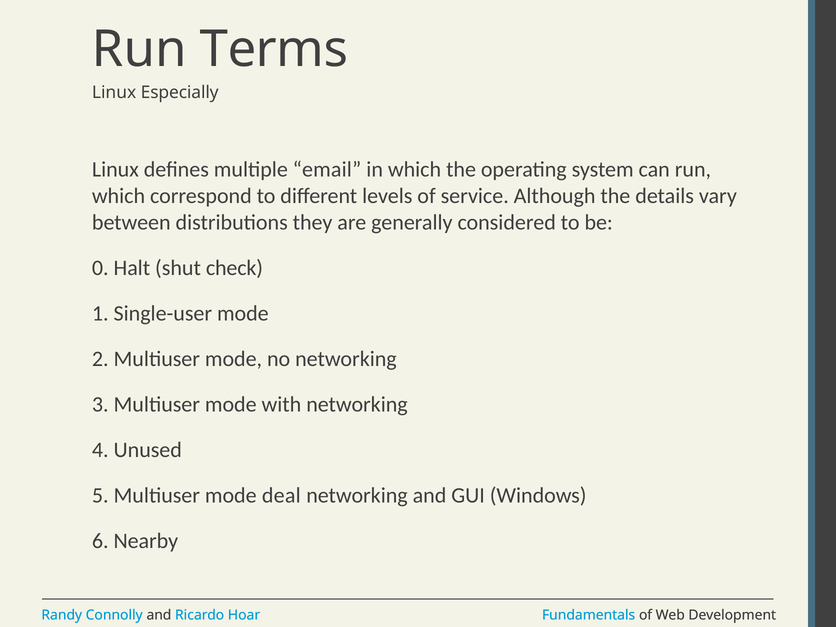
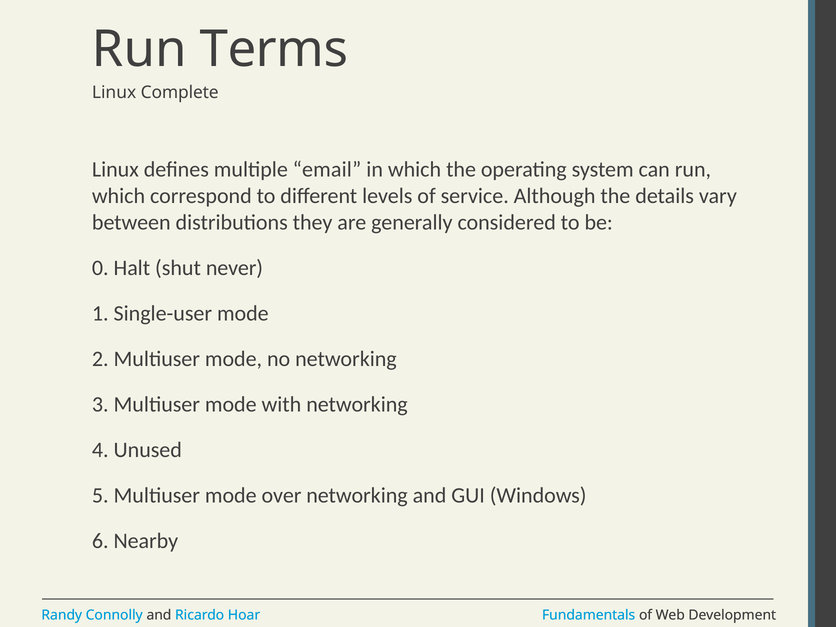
Especially: Especially -> Complete (180, 92)
check: check -> never (234, 268)
deal: deal -> over (282, 495)
